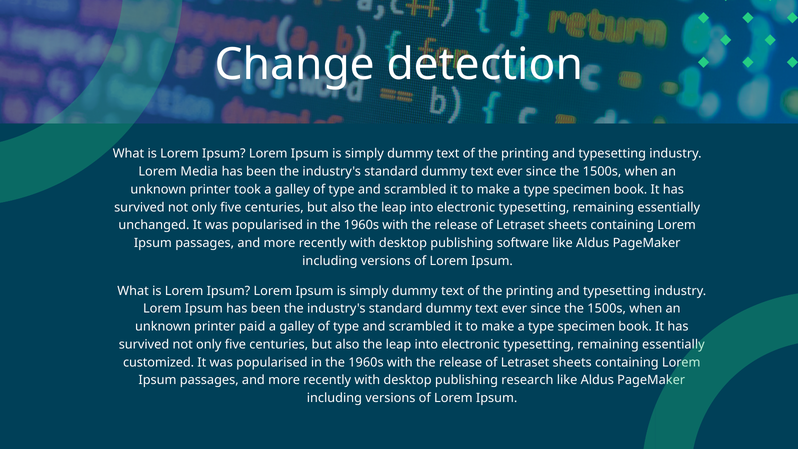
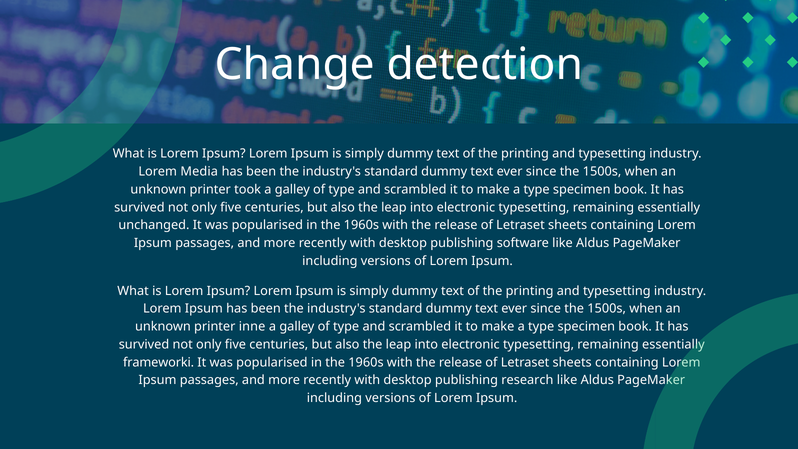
paid: paid -> inne (252, 327)
customized: customized -> frameworki (159, 362)
